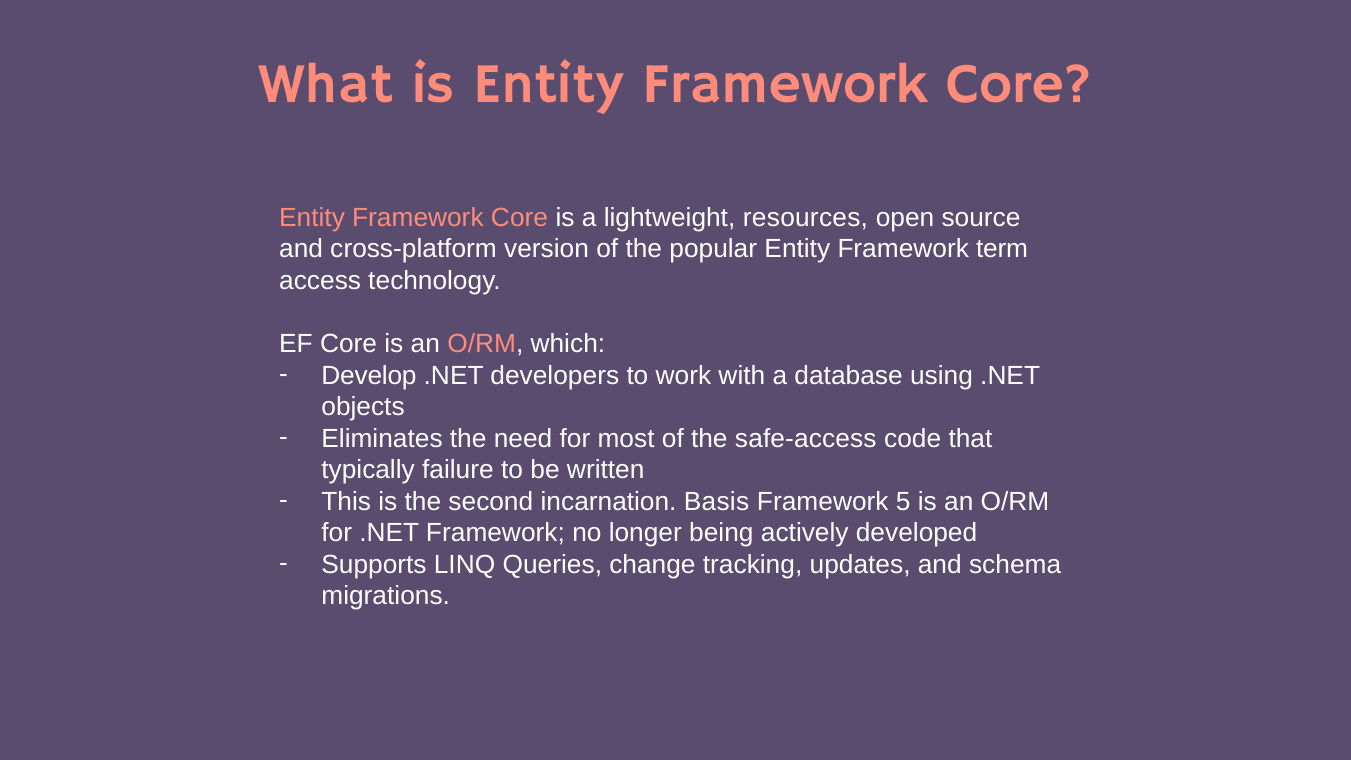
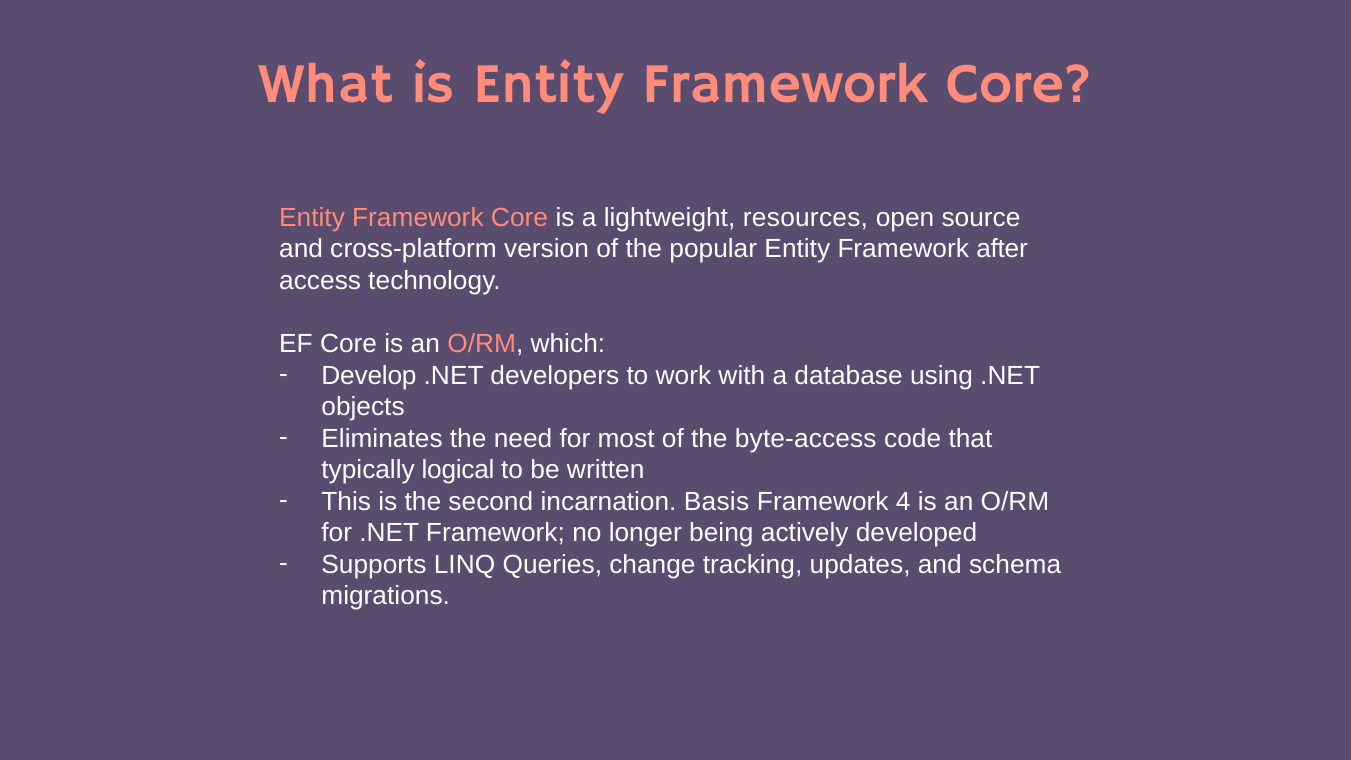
term: term -> after (1002, 249)
safe-access: safe-access -> byte-access (806, 438)
failure: failure -> logical (458, 470)
5: 5 -> 4 (903, 502)
